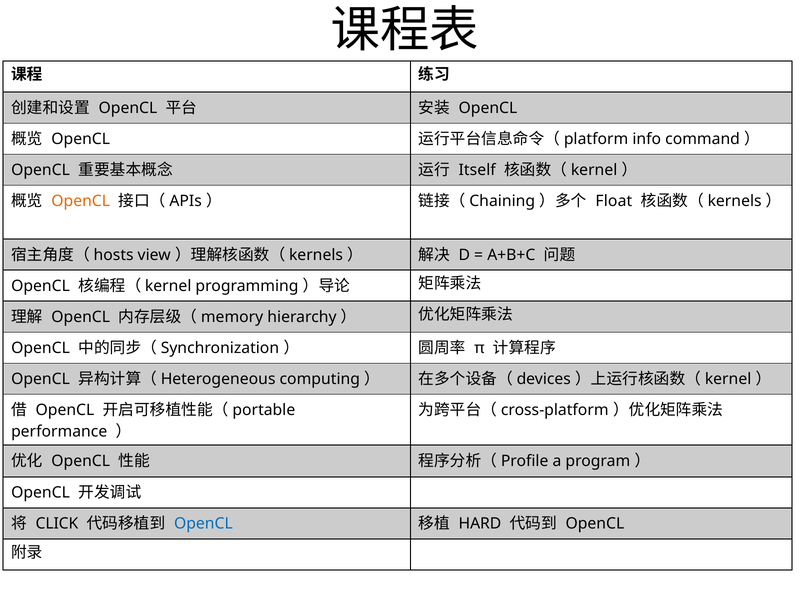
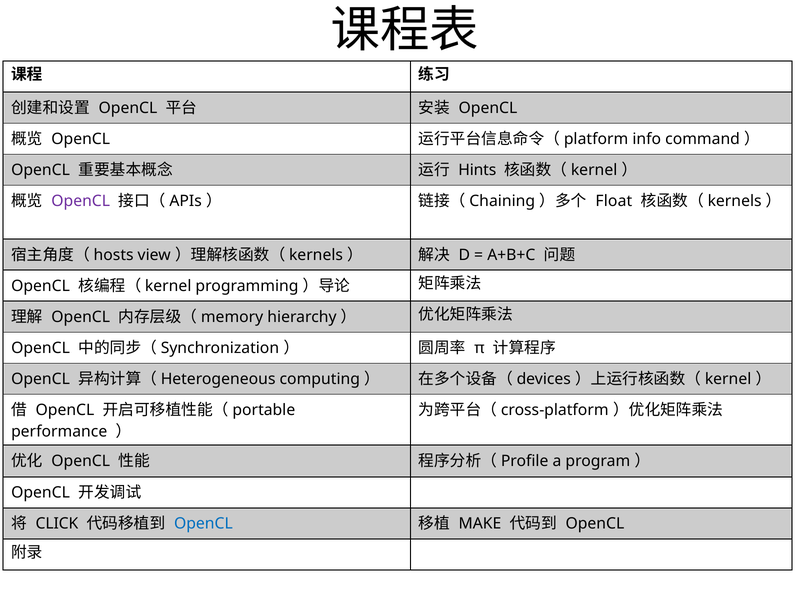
Itself: Itself -> Hints (477, 170)
OpenCL colour: orange -> purple (81, 201)
HARD: HARD -> MAKE (480, 523)
